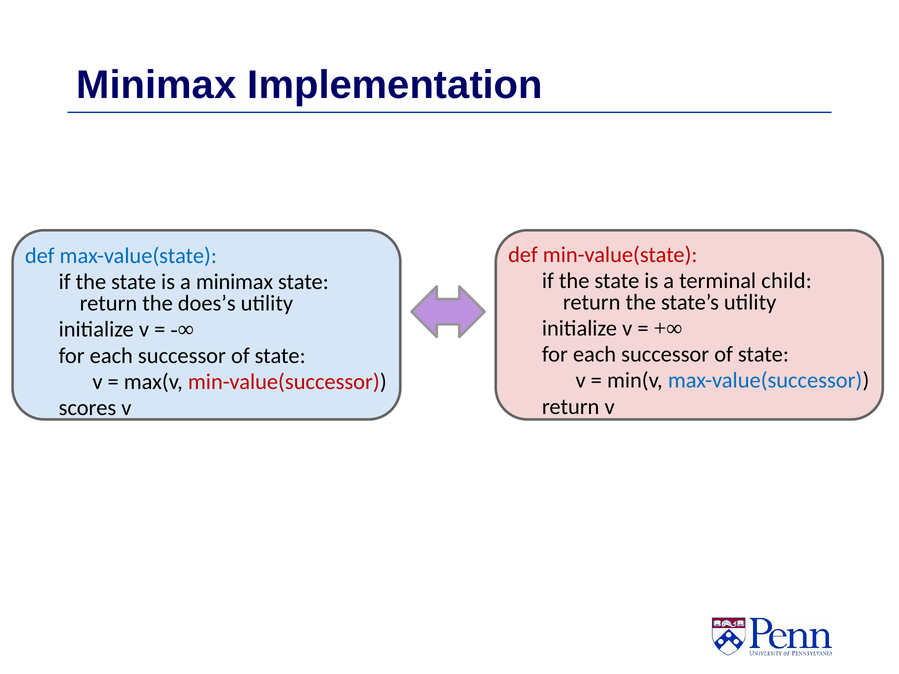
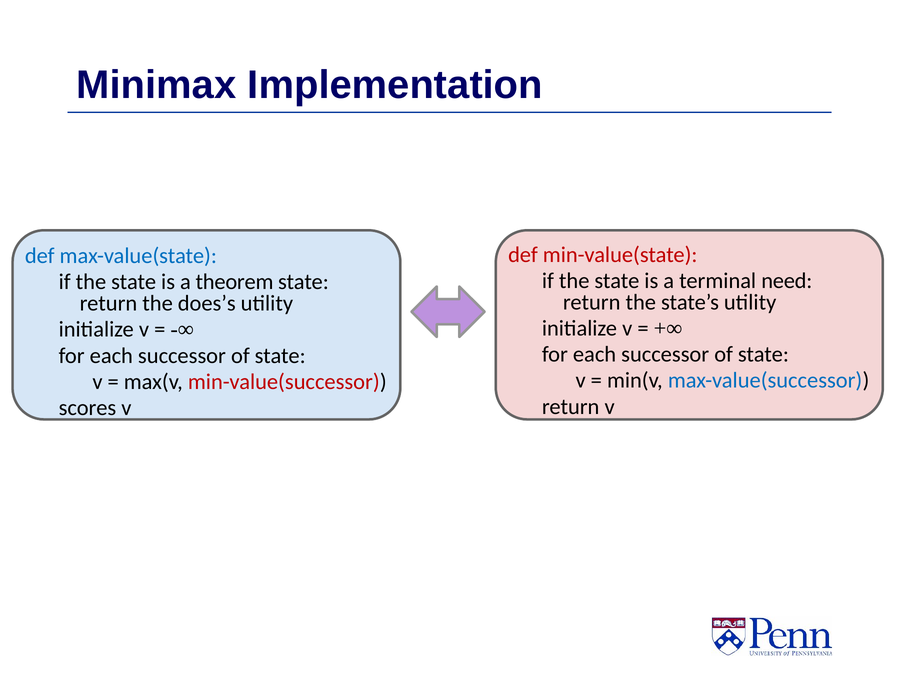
child: child -> need (787, 281)
a minimax: minimax -> theorem (235, 282)
